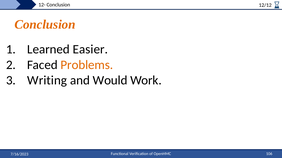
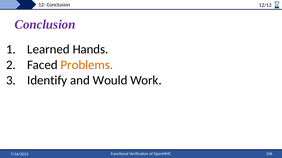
Conclusion colour: orange -> purple (45, 25)
Easier: Easier -> Hands (90, 50)
Writing: Writing -> Identify (47, 81)
